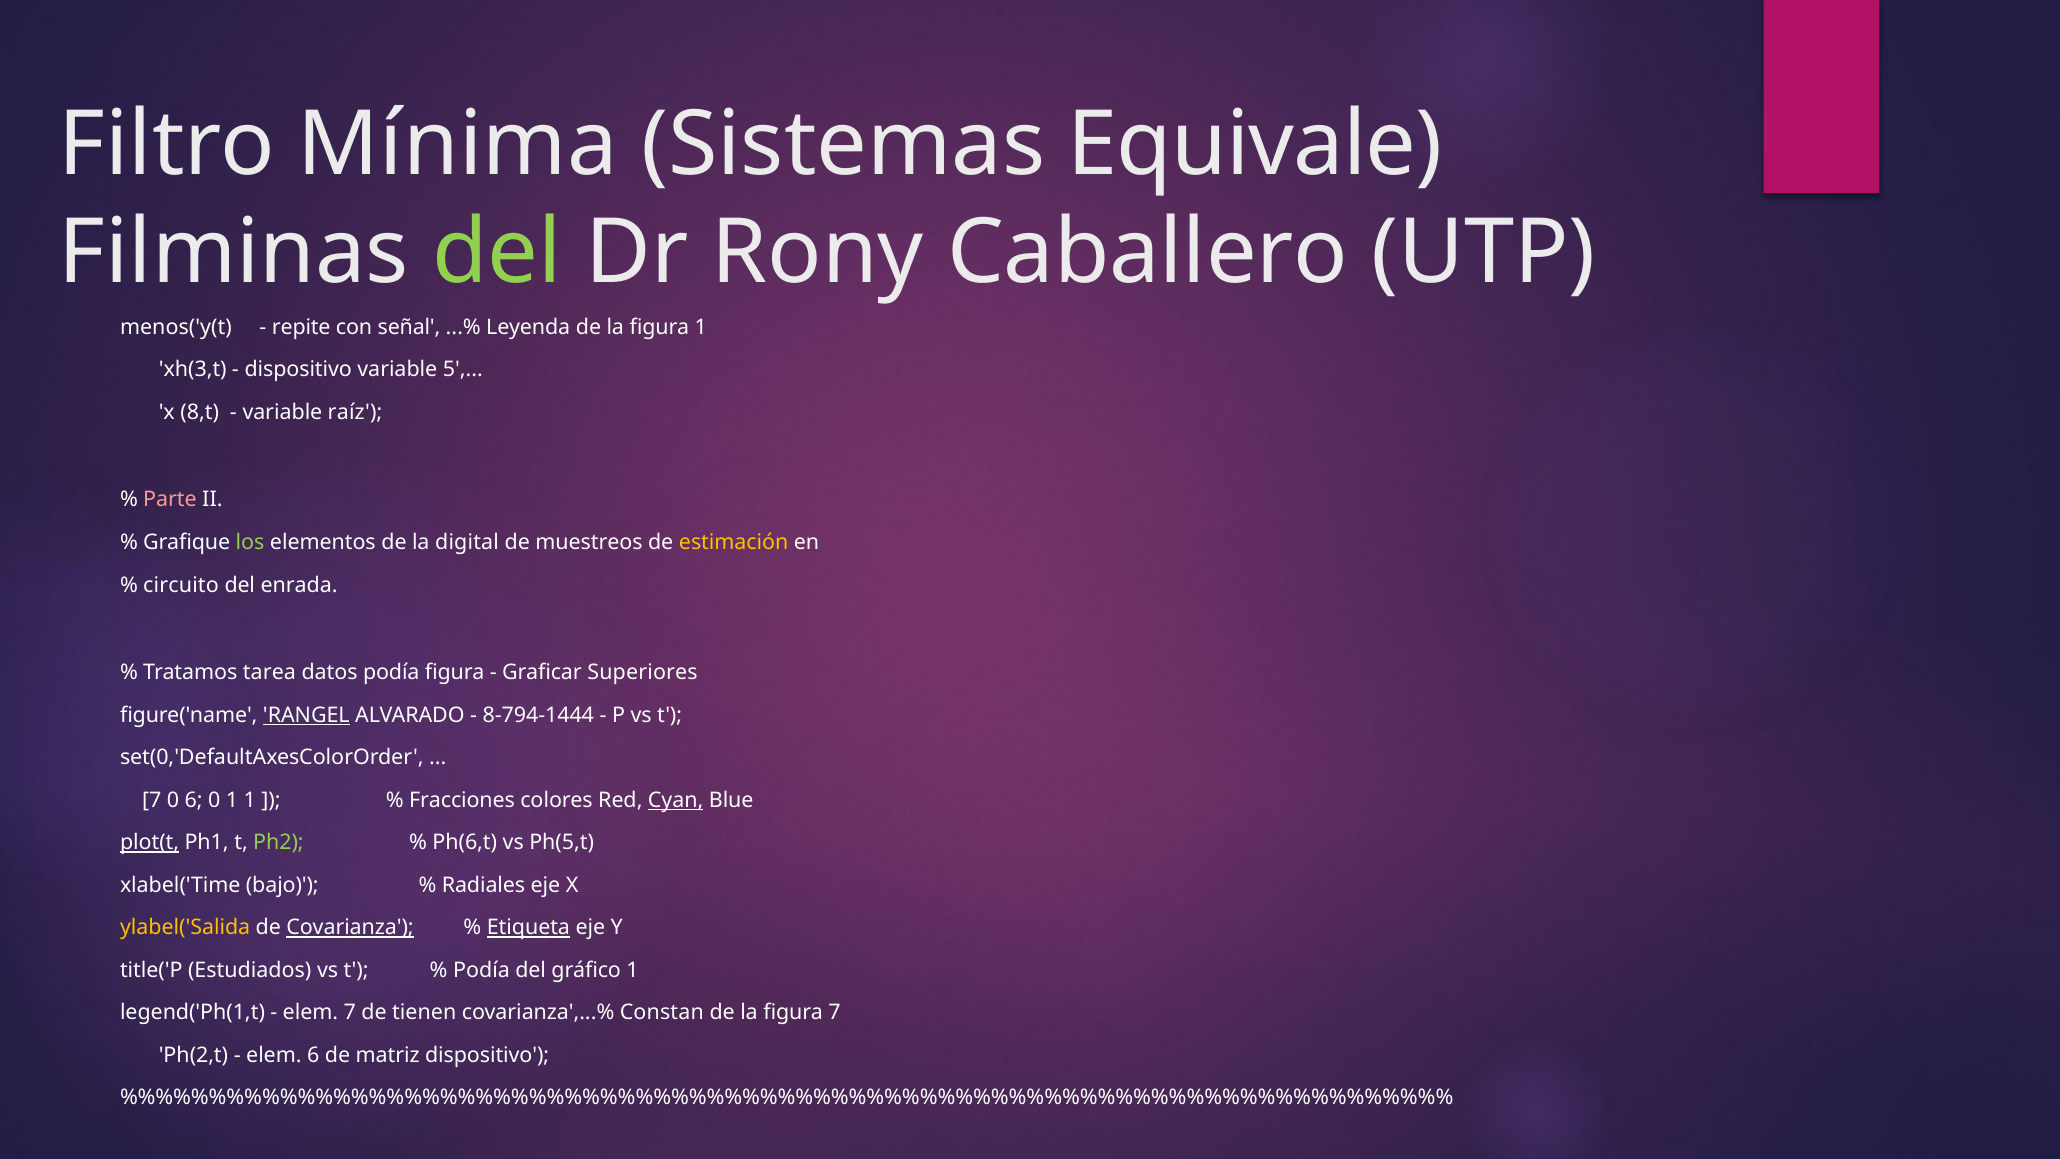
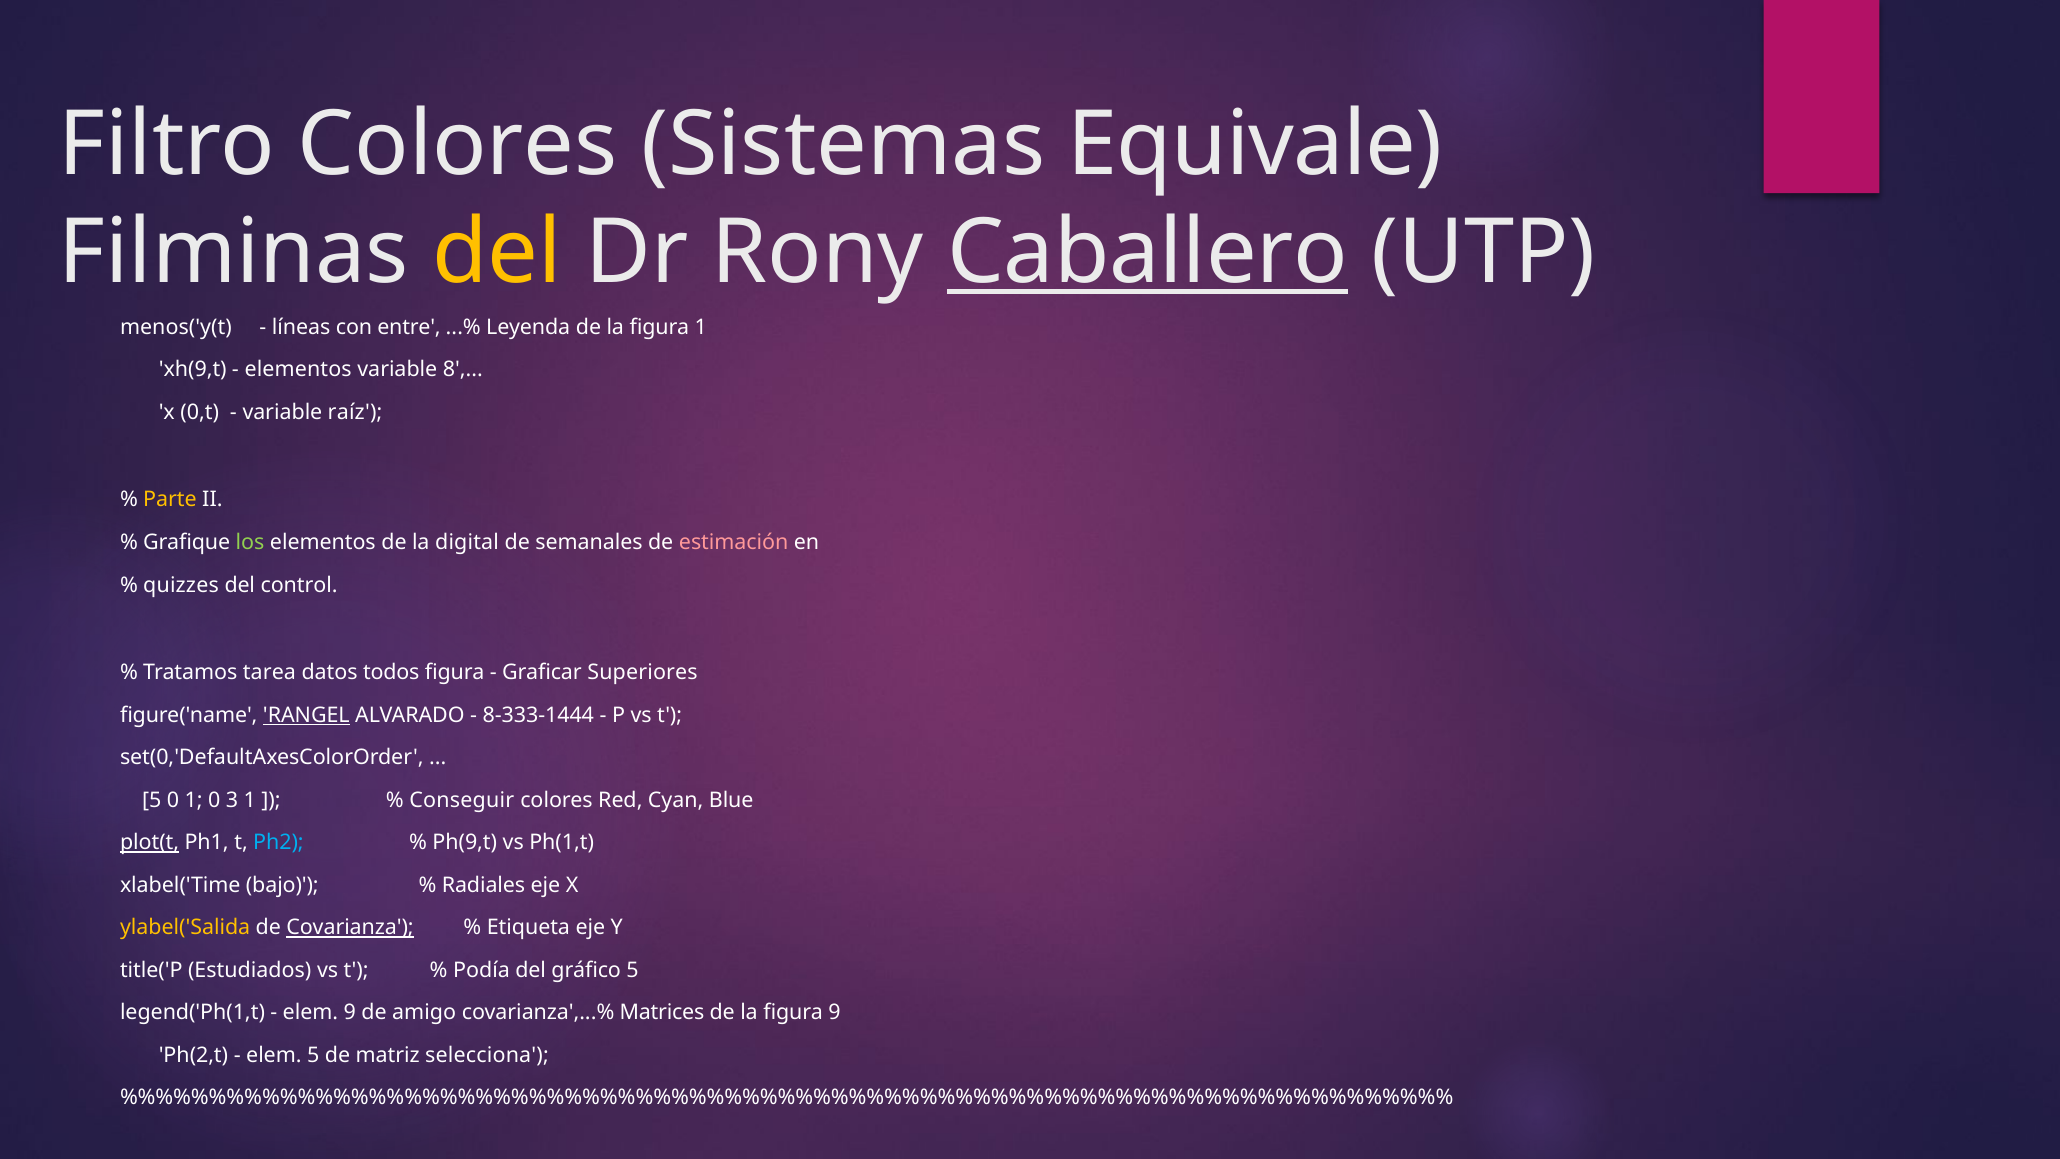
Filtro Mínima: Mínima -> Colores (458, 145)
del colour: light green -> yellow (497, 253)
Caballero underline: none -> present (1148, 253)
repite: repite -> líneas (301, 327)
señal: señal -> entre (409, 327)
xh(3,t: xh(3,t -> xh(9,t (193, 370)
dispositivo: dispositivo -> elementos (298, 370)
5: 5 -> 8 (463, 370)
8,t: 8,t -> 0,t (200, 412)
Parte colour: pink -> yellow (170, 500)
muestreos: muestreos -> semanales (589, 542)
estimación colour: yellow -> pink (734, 542)
circuito: circuito -> quizzes (181, 585)
enrada: enrada -> control (299, 585)
datos podía: podía -> todos (391, 672)
8-794-1444: 8-794-1444 -> 8-333-1444 (538, 715)
7: 7 -> 5 (152, 800)
0 6: 6 -> 1 (194, 800)
0 1: 1 -> 3 (232, 800)
Fracciones: Fracciones -> Conseguir (462, 800)
Cyan underline: present -> none (676, 800)
Ph2 colour: light green -> light blue (278, 842)
Ph(6,t: Ph(6,t -> Ph(9,t (465, 842)
Ph(5,t: Ph(5,t -> Ph(1,t (562, 842)
Etiqueta underline: present -> none (528, 928)
gráfico 1: 1 -> 5 (633, 970)
elem 7: 7 -> 9 (350, 1013)
tienen: tienen -> amigo (424, 1013)
Constan: Constan -> Matrices (662, 1013)
figura 7: 7 -> 9 (834, 1013)
elem 6: 6 -> 5 (313, 1055)
matriz dispositivo: dispositivo -> selecciona (487, 1055)
